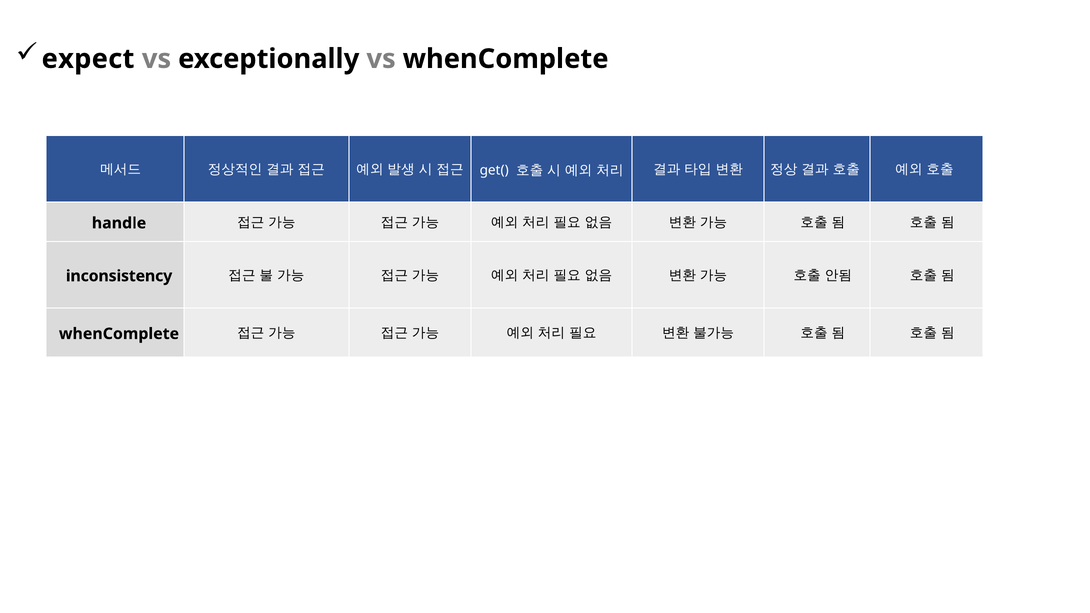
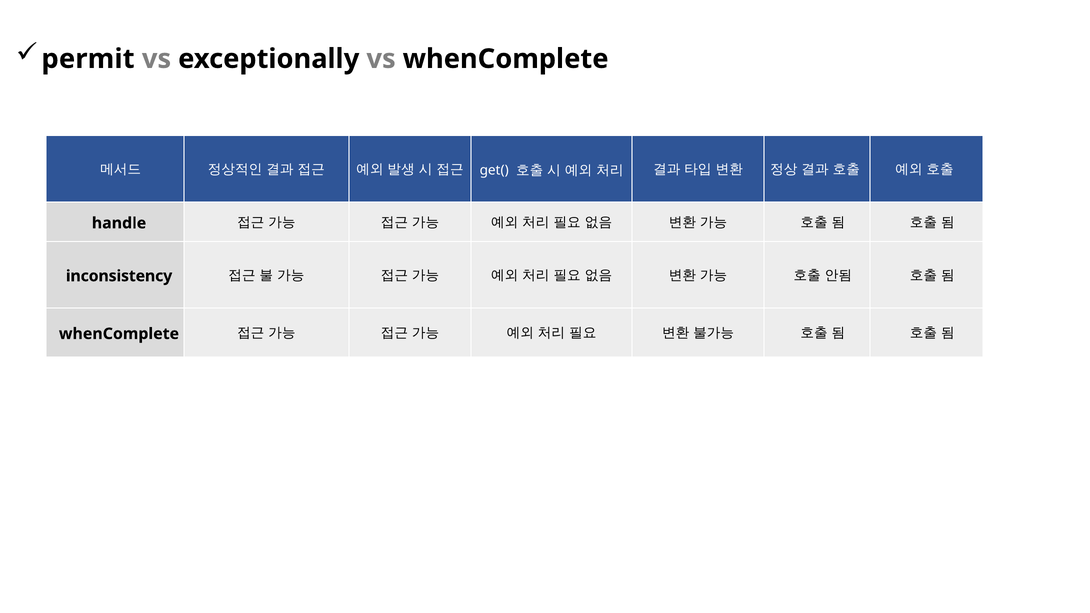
expect: expect -> permit (88, 59)
